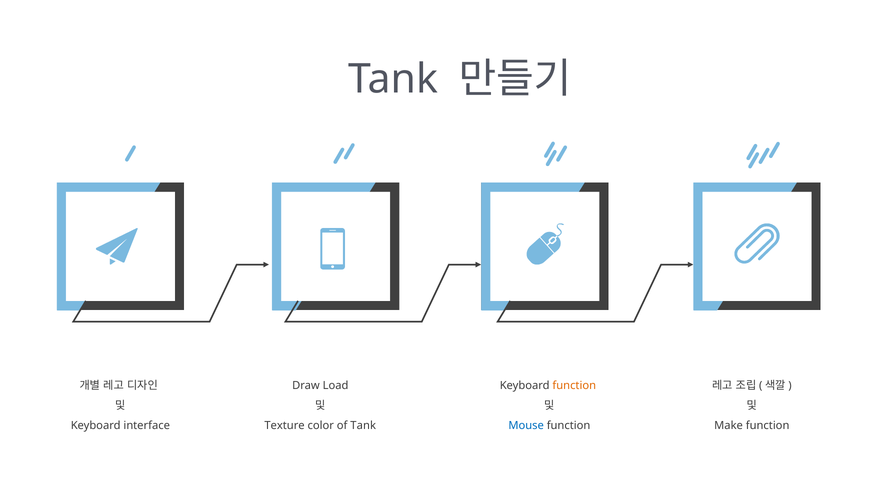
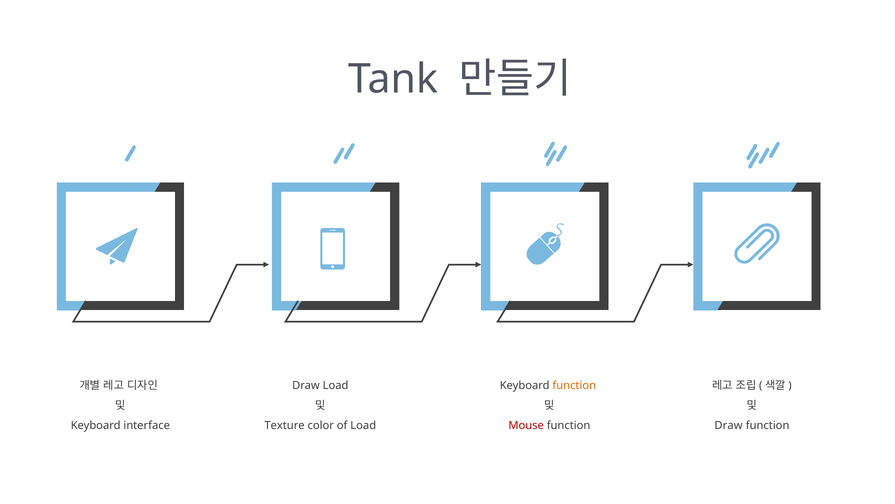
of Tank: Tank -> Load (363, 425)
Mouse colour: blue -> red (526, 425)
Make: Make -> Draw (729, 425)
